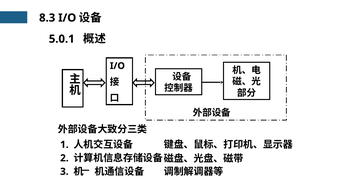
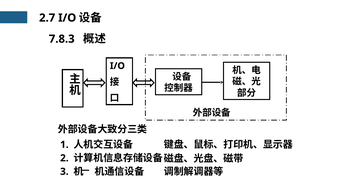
8.3: 8.3 -> 2.7 (47, 18)
5.0.1: 5.0.1 -> 7.8.3 (62, 39)
